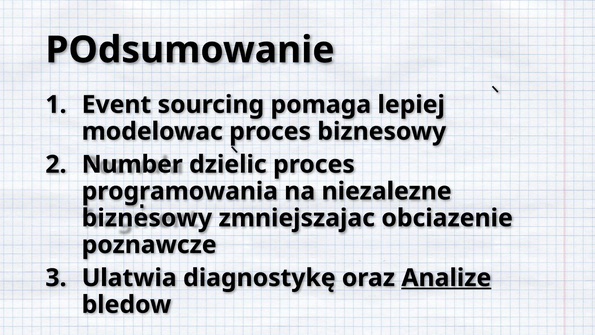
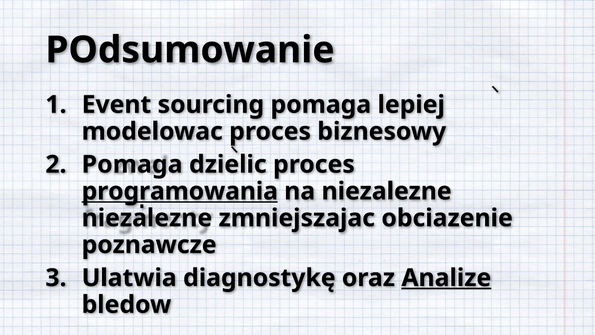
Number: Number -> Pomaga (132, 164)
programowania underline: none -> present (180, 191)
biznesowy: biznesowy -> niezalezne (147, 218)
